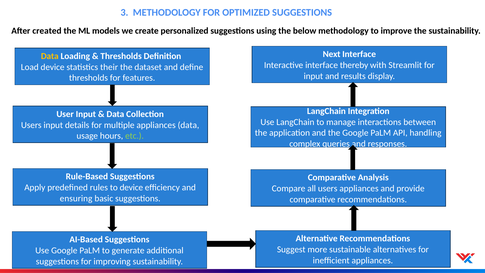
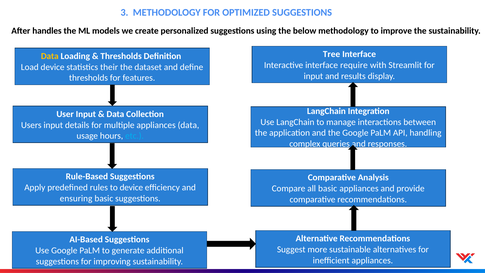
created: created -> handles (47, 31)
Next: Next -> Tree (332, 54)
thereby: thereby -> require (354, 65)
etc colour: light green -> light blue (134, 136)
all users: users -> basic (328, 188)
